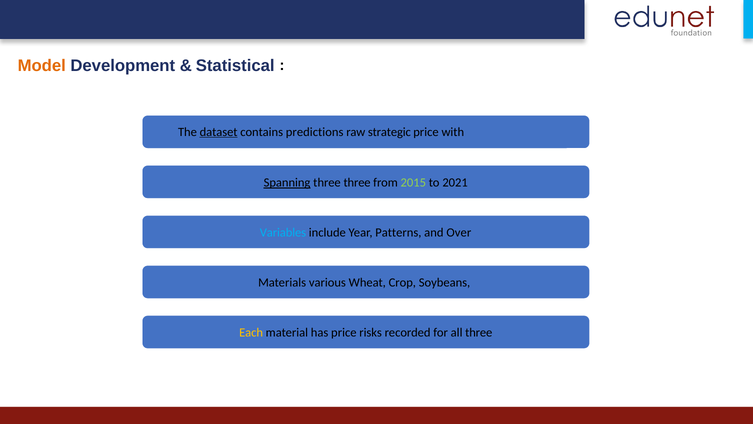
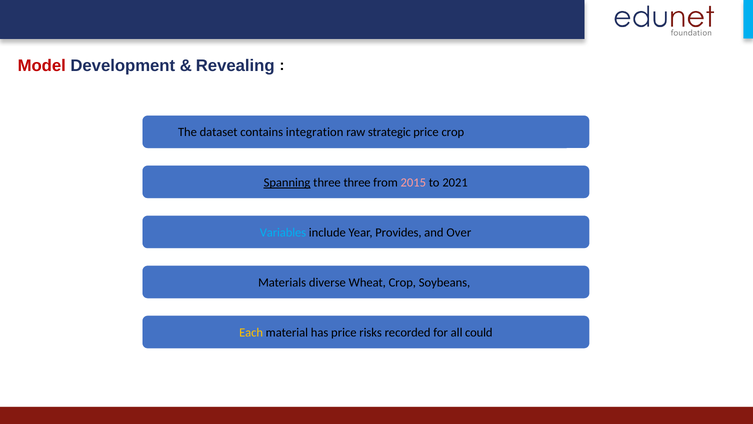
Model colour: orange -> red (42, 66)
Statistical: Statistical -> Revealing (235, 66)
dataset underline: present -> none (219, 132)
predictions: predictions -> integration (315, 132)
price with: with -> crop (453, 132)
2015 colour: light green -> pink (413, 183)
Patterns: Patterns -> Provides (398, 233)
various: various -> diverse (327, 283)
all three: three -> could (479, 333)
